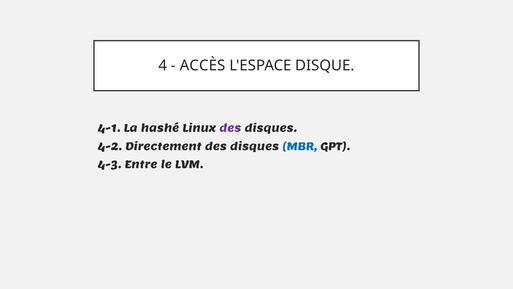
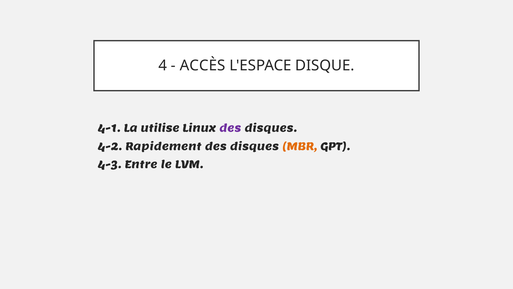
hashé: hashé -> utilise (160, 128)
Directement: Directement -> Rapidement (163, 146)
MBR colour: blue -> orange (300, 146)
